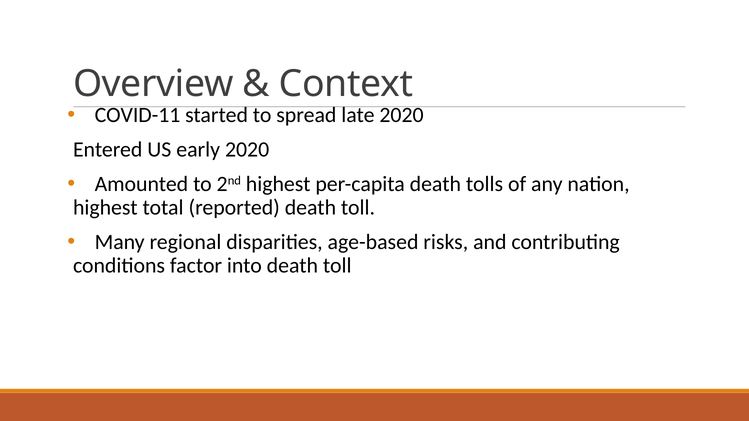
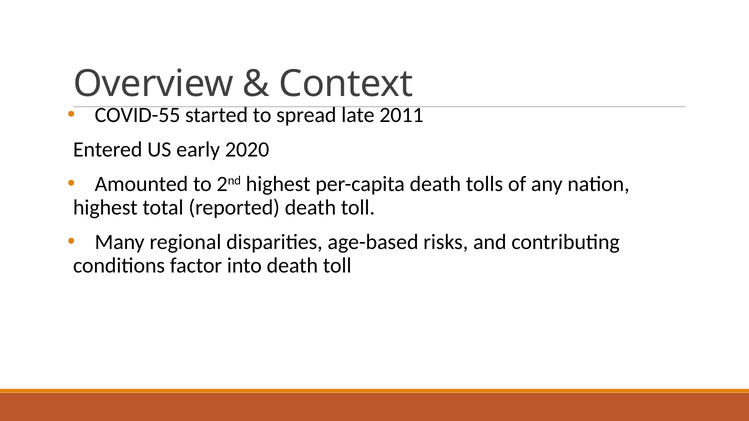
COVID-11: COVID-11 -> COVID-55 (137, 115)
late 2020: 2020 -> 2011 (402, 115)
